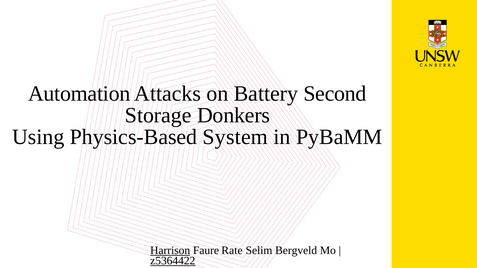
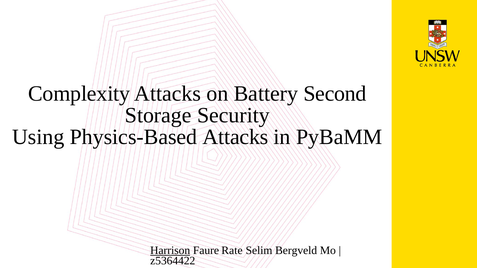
Automation: Automation -> Complexity (79, 94)
Donkers: Donkers -> Security (233, 115)
Physics-Based System: System -> Attacks (235, 137)
z5364422 underline: present -> none (173, 261)
